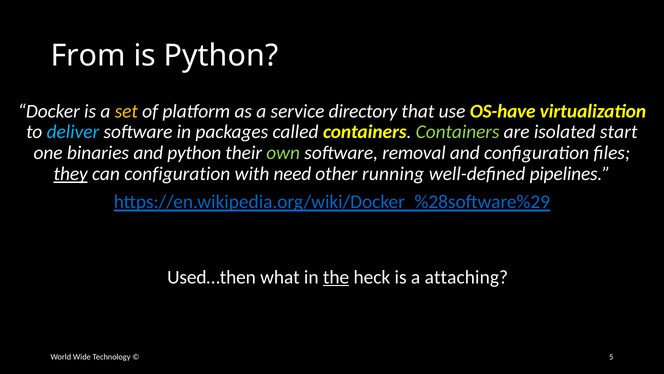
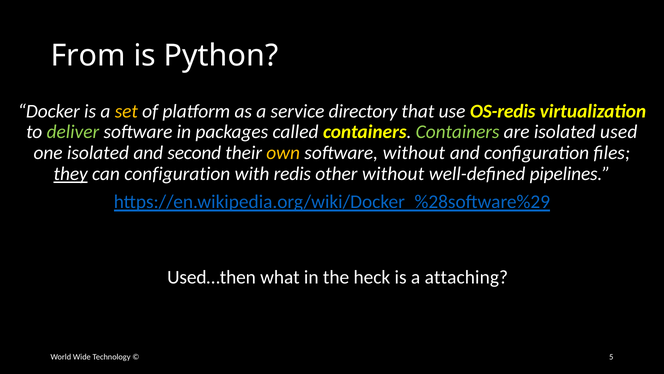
OS-have: OS-have -> OS-redis (503, 111)
deliver colour: light blue -> light green (73, 132)
start: start -> used (619, 132)
one binaries: binaries -> isolated (98, 153)
and python: python -> second (194, 153)
own colour: light green -> yellow (283, 153)
software removal: removal -> without (414, 153)
need: need -> redis (292, 174)
other running: running -> without (393, 174)
the underline: present -> none (336, 277)
